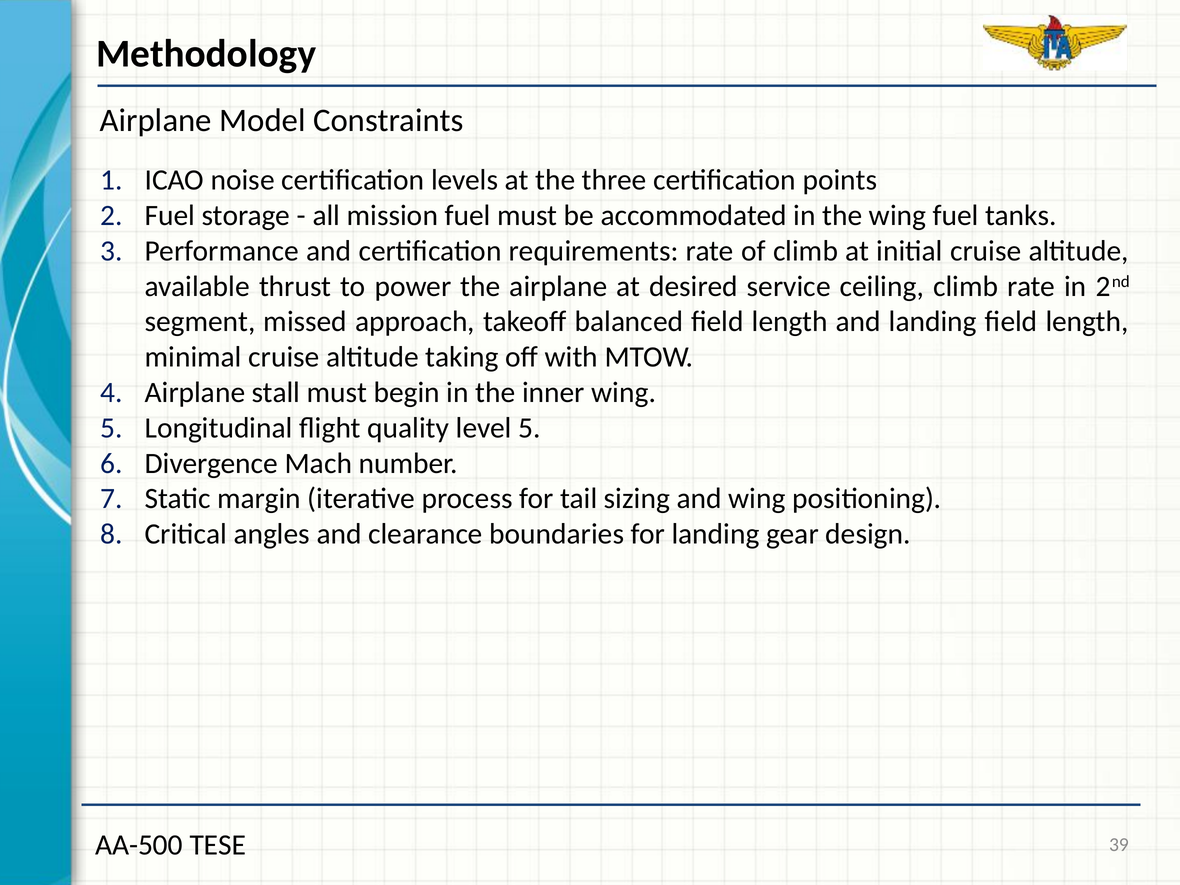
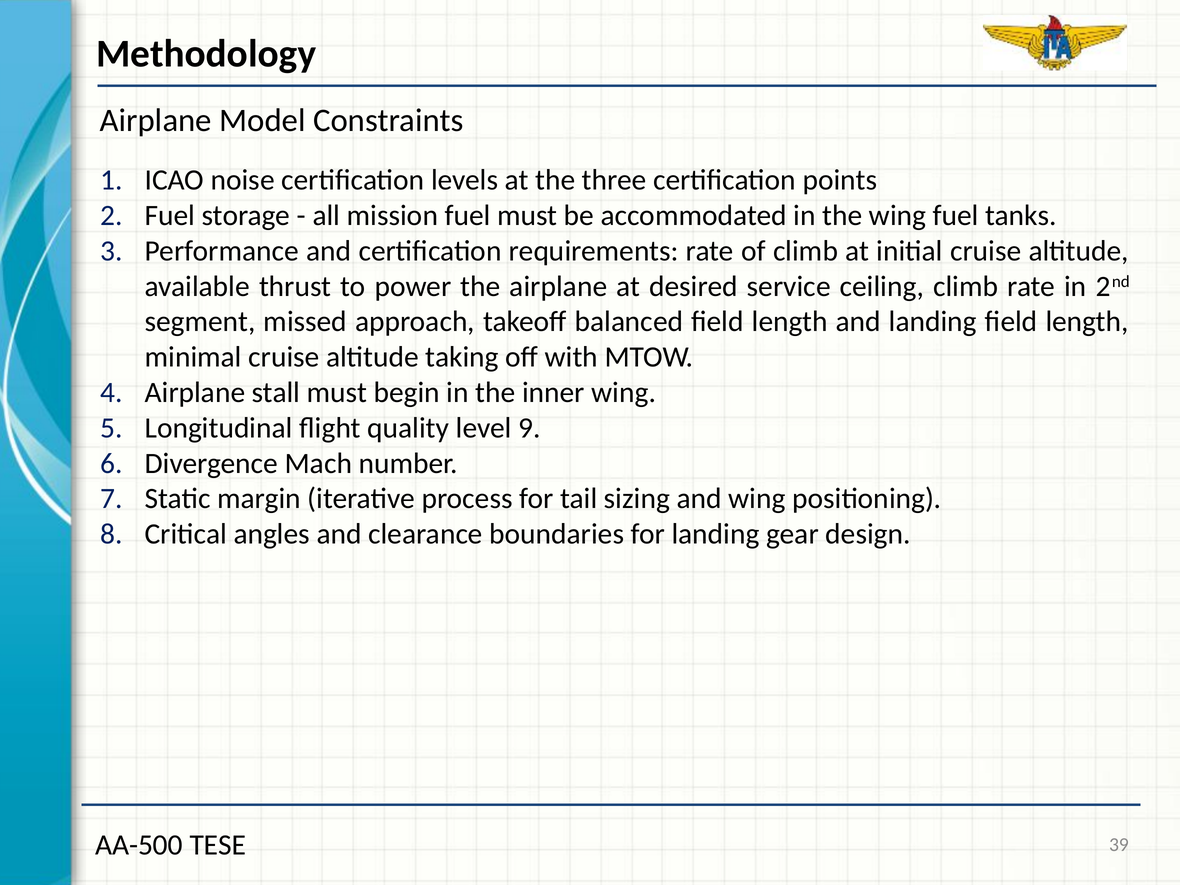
level 5: 5 -> 9 (529, 428)
